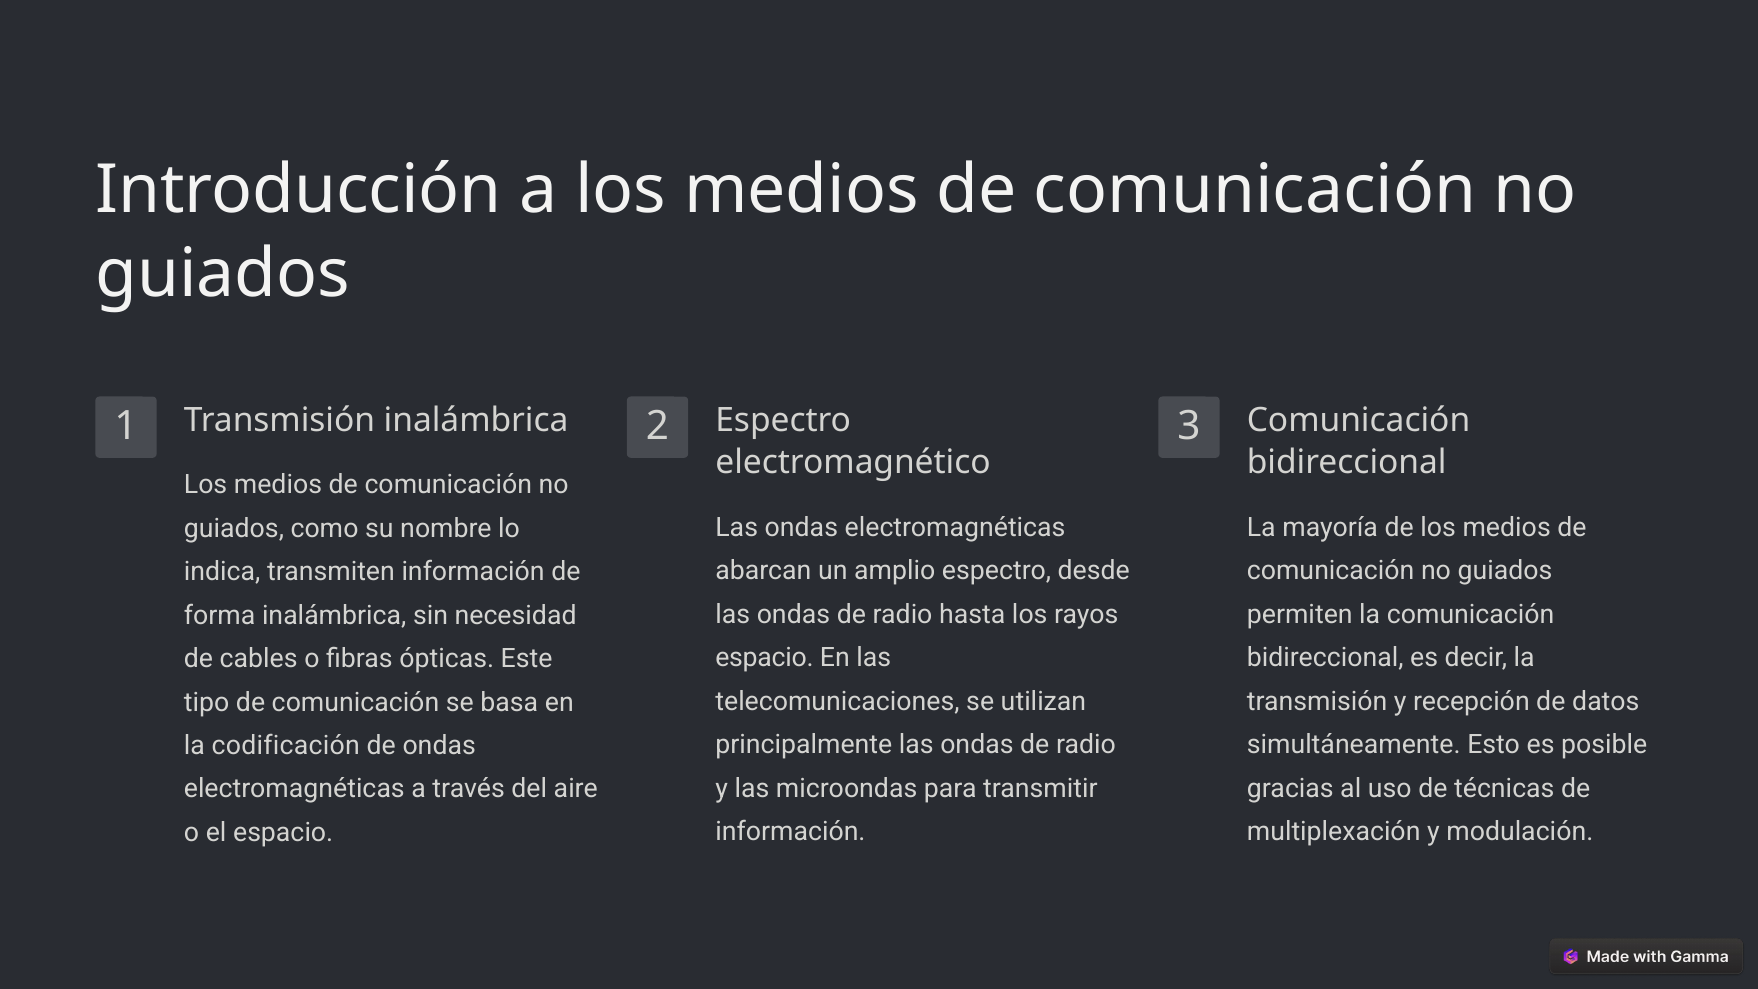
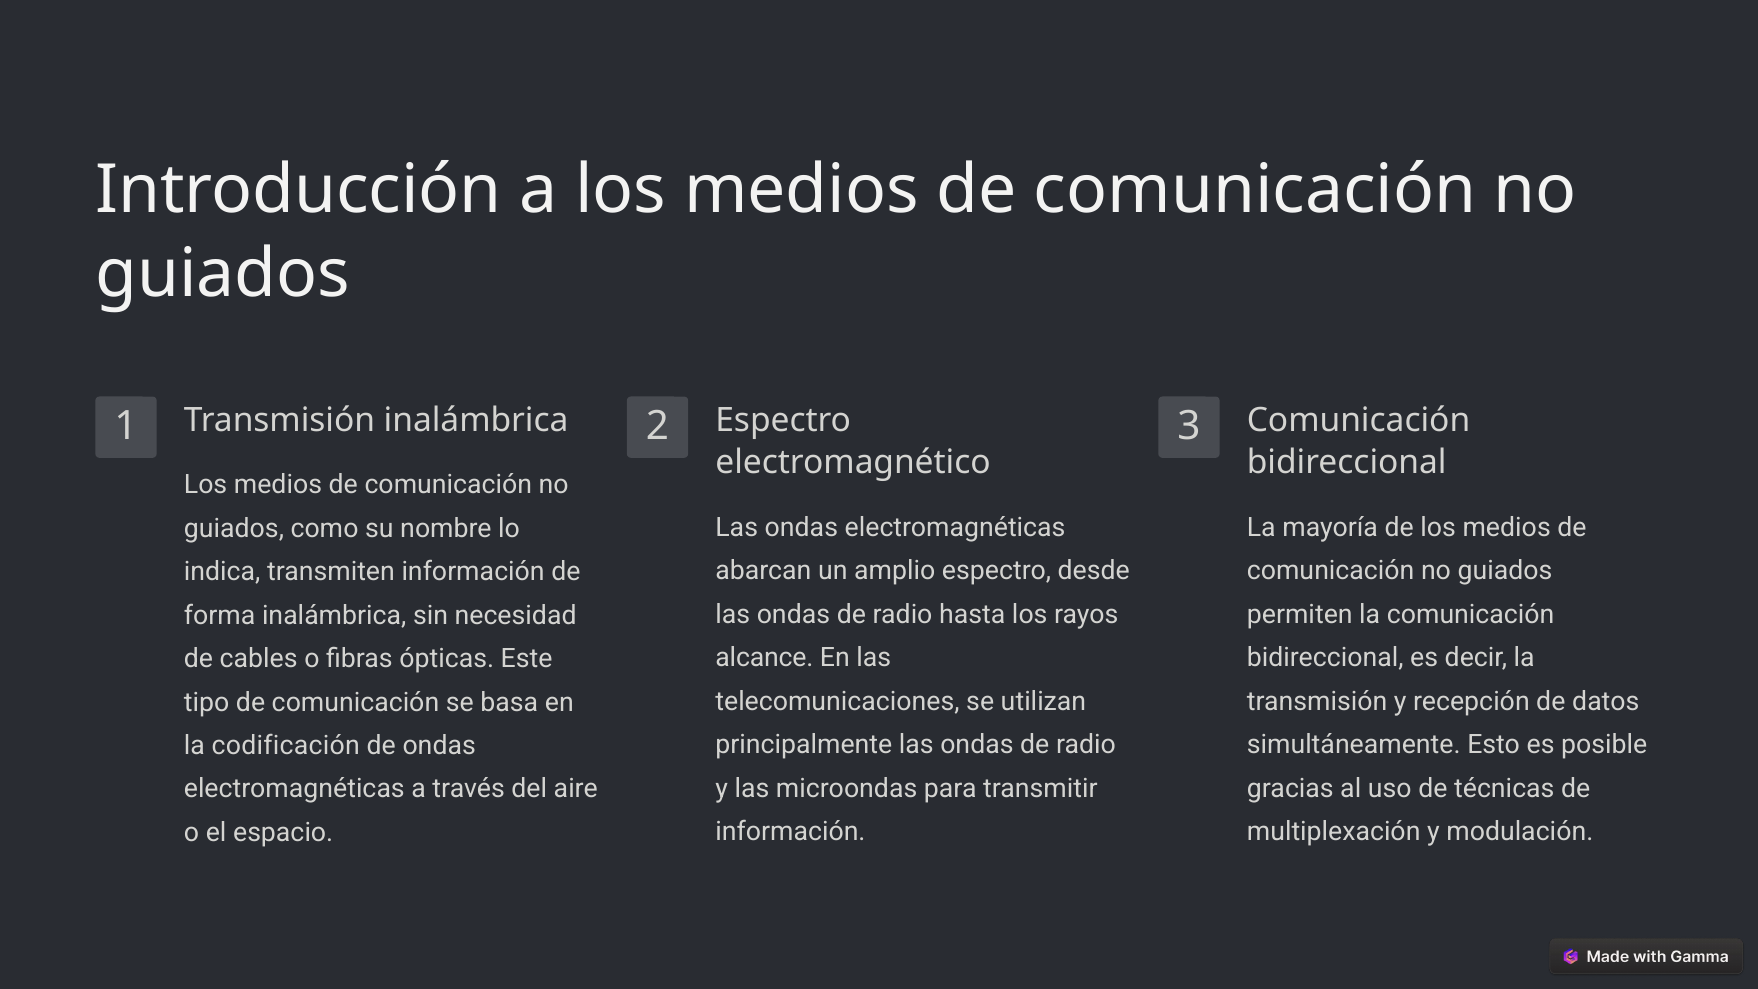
espacio: espacio -> alcance (764, 658)
